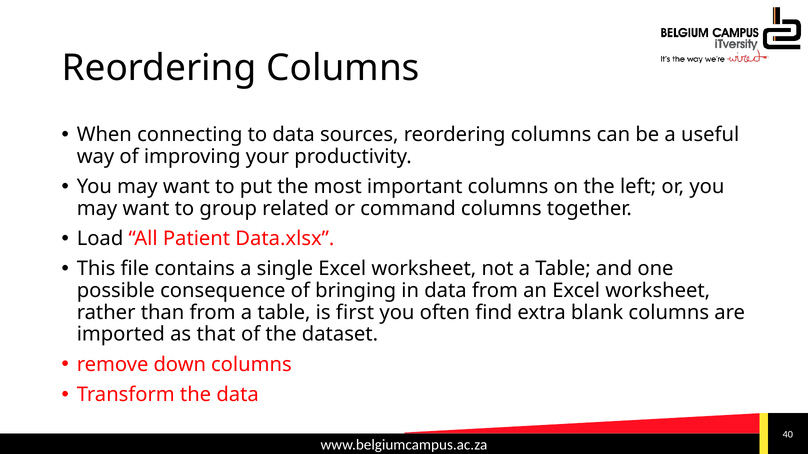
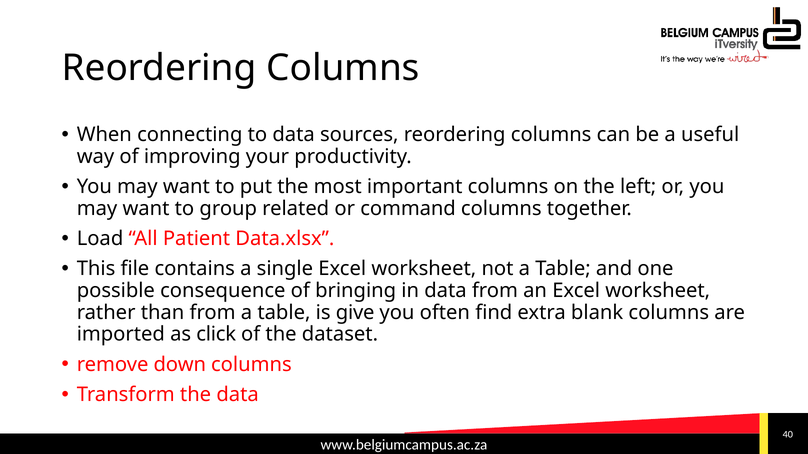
first: first -> give (355, 313)
that: that -> click (216, 335)
